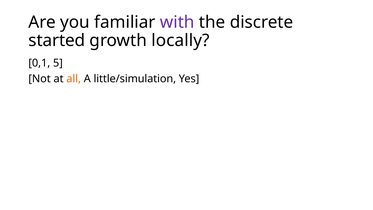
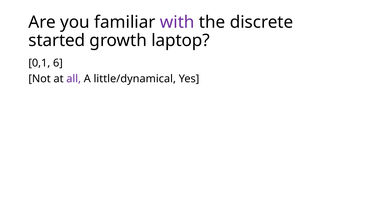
locally: locally -> laptop (181, 41)
5: 5 -> 6 (58, 63)
all colour: orange -> purple (74, 79)
little/simulation: little/simulation -> little/dynamical (135, 79)
